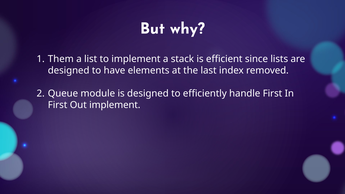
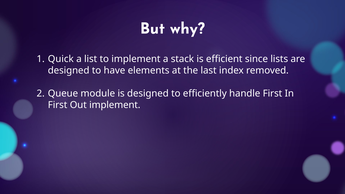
Them: Them -> Quick (61, 59)
